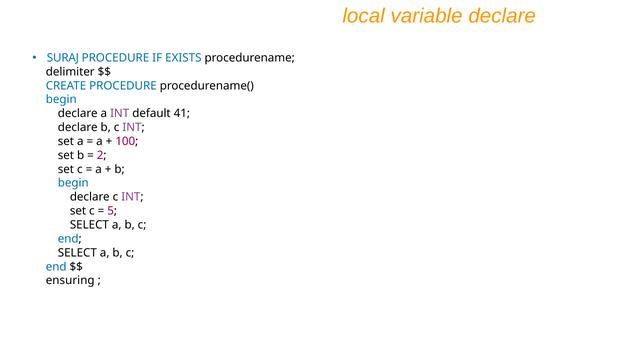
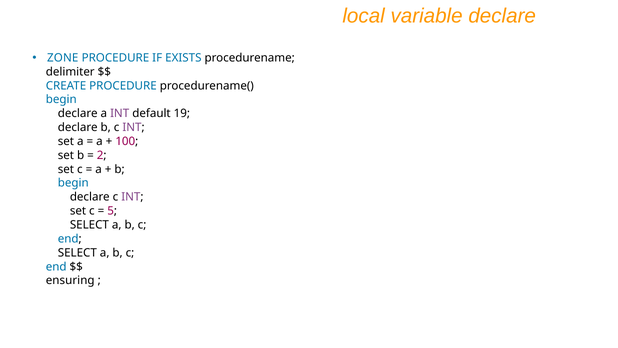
SURAJ: SURAJ -> ZONE (63, 58)
41: 41 -> 19 (182, 113)
